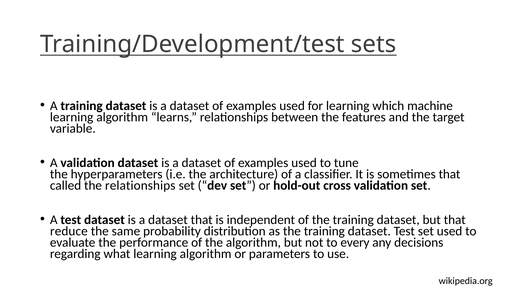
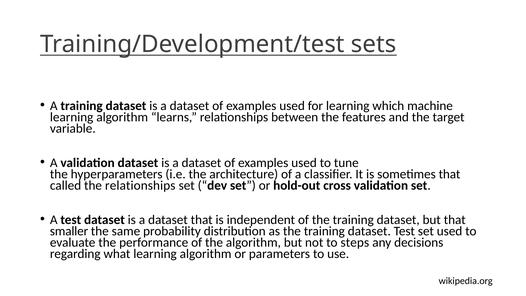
reduce: reduce -> smaller (69, 231)
every: every -> steps (355, 242)
